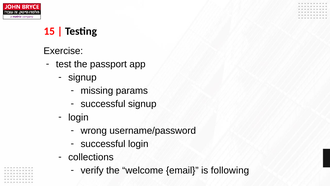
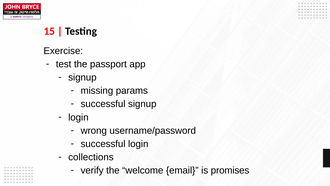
following: following -> promises (230, 170)
